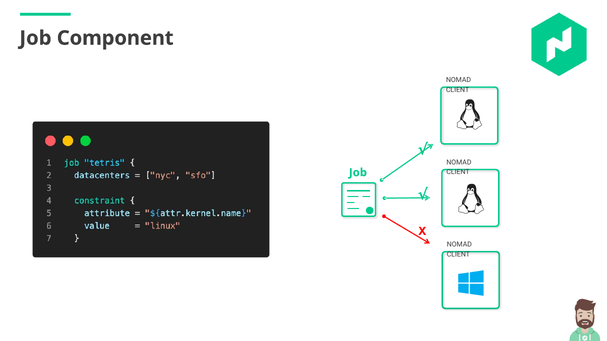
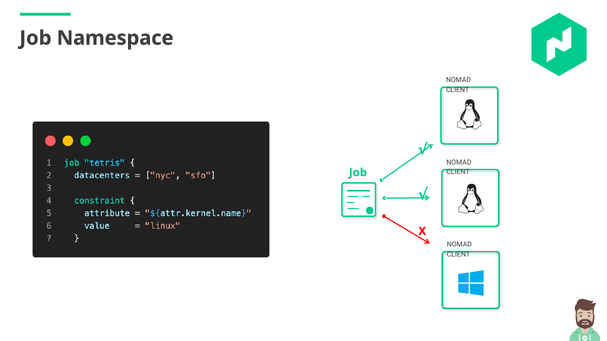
Component: Component -> Namespace (115, 38)
